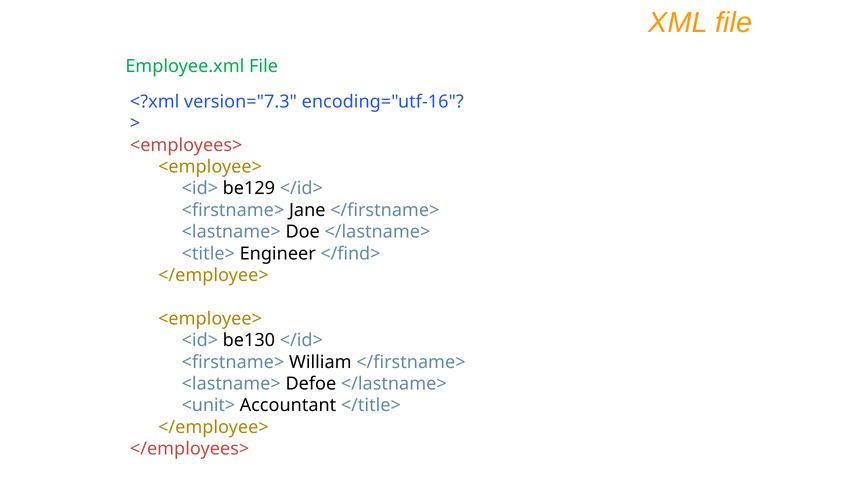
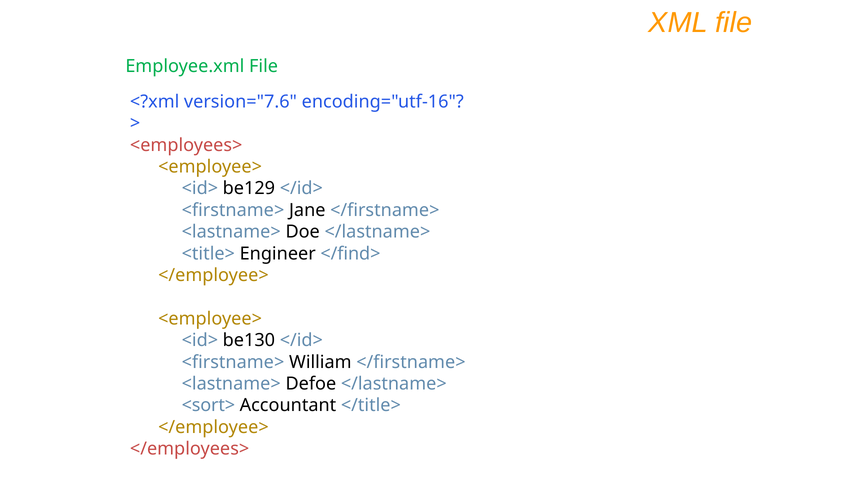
version="7.3: version="7.3 -> version="7.6 (240, 102)
<unit>: <unit> -> <sort> (208, 405)
